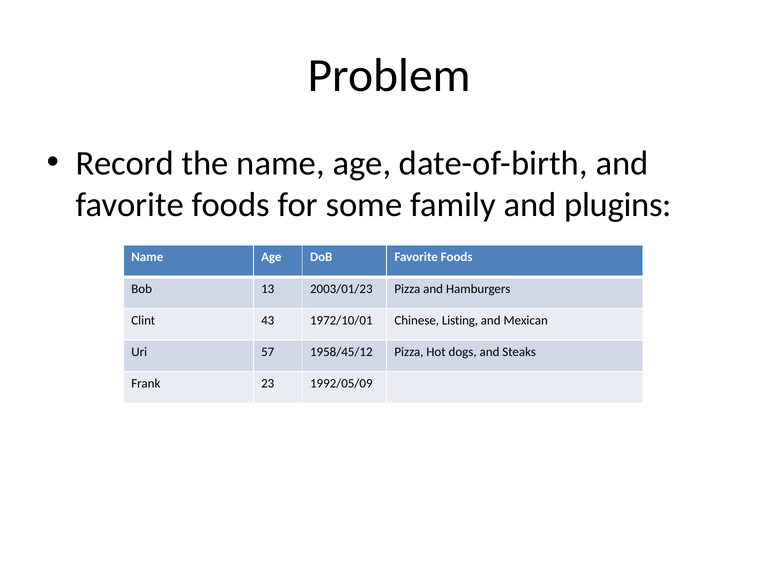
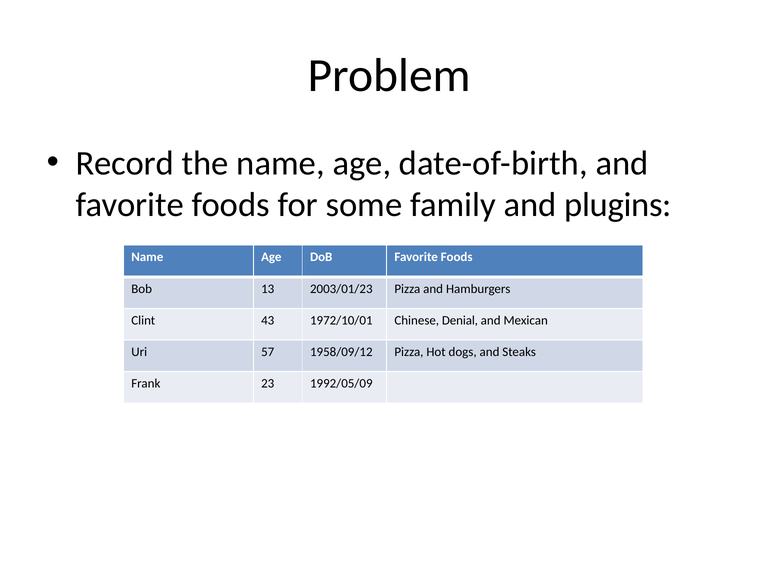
Listing: Listing -> Denial (460, 321)
1958/45/12: 1958/45/12 -> 1958/09/12 (341, 352)
